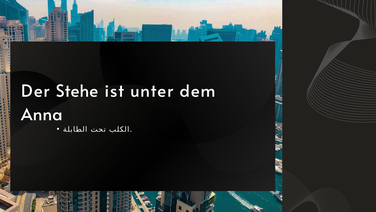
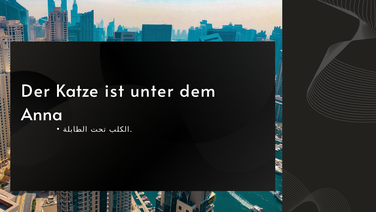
Stehe: Stehe -> Katze (77, 91)
